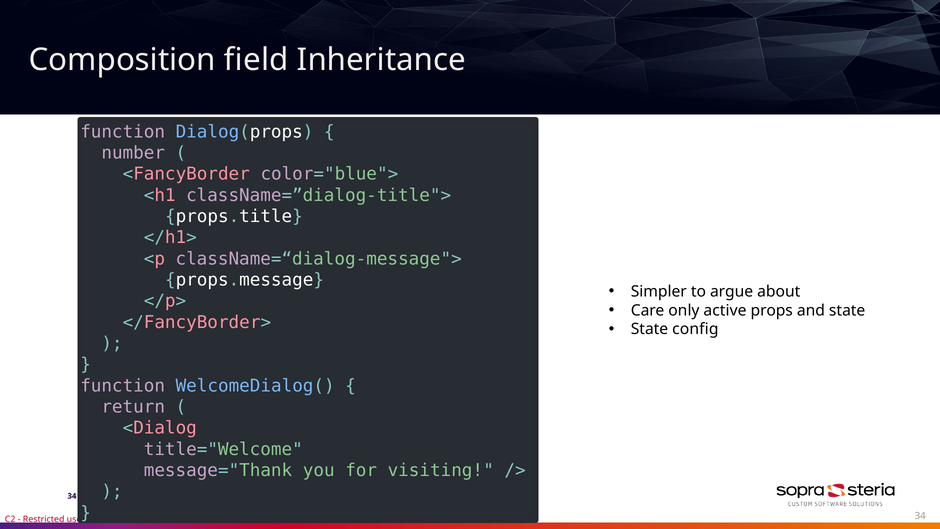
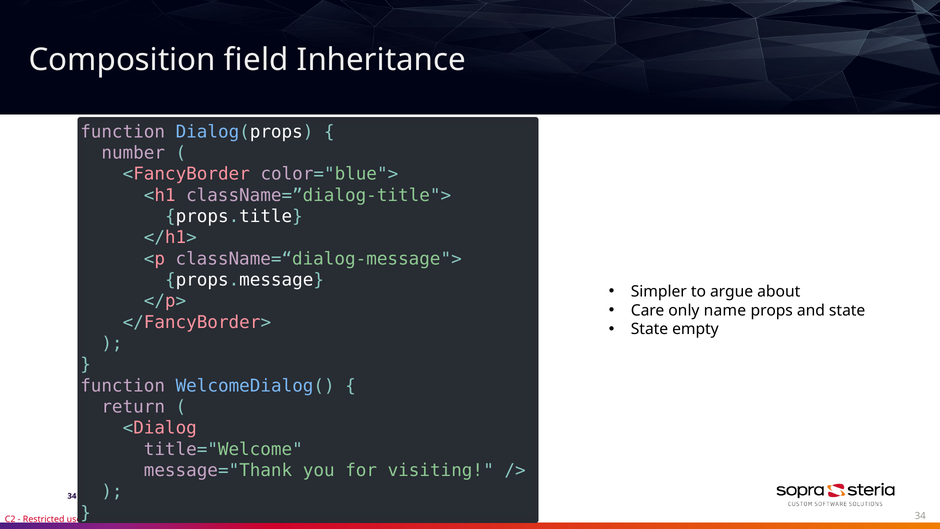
active: active -> name (725, 310)
config: config -> empty (695, 329)
